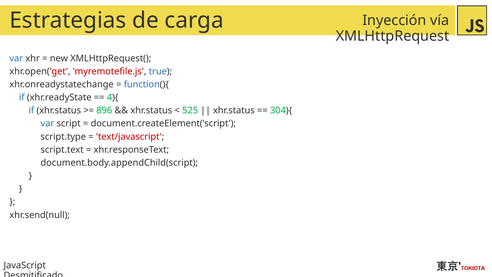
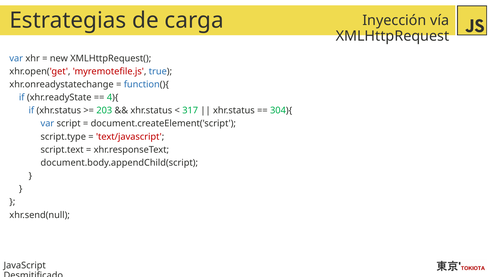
896: 896 -> 203 (104, 110)
525: 525 -> 317 (190, 110)
